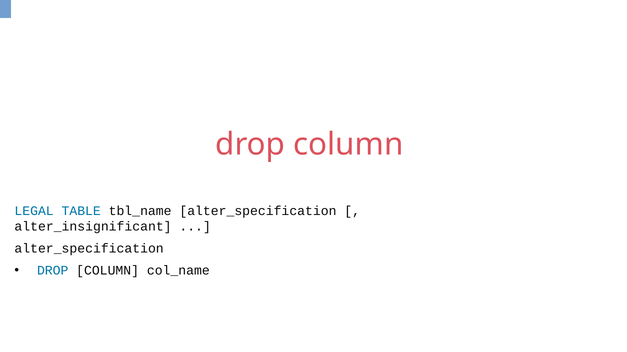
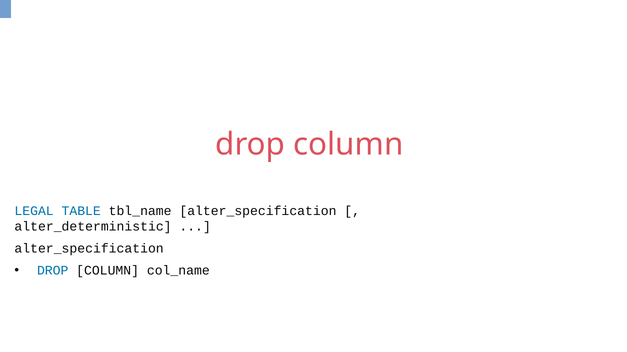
alter_insignificant: alter_insignificant -> alter_deterministic (93, 227)
